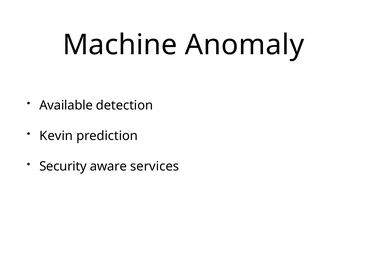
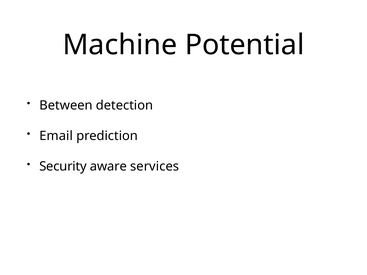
Anomaly: Anomaly -> Potential (245, 45)
Available: Available -> Between (66, 105)
Kevin: Kevin -> Email (56, 136)
